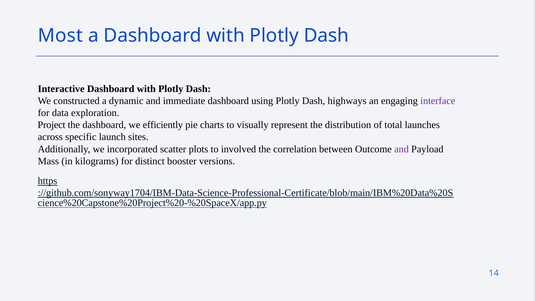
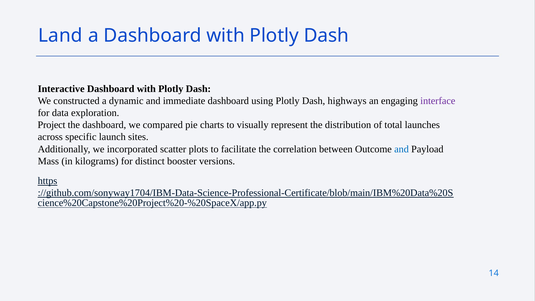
Most: Most -> Land (60, 36)
efficiently: efficiently -> compared (163, 125)
involved: involved -> facilitate (239, 149)
and colour: purple -> blue (402, 149)
